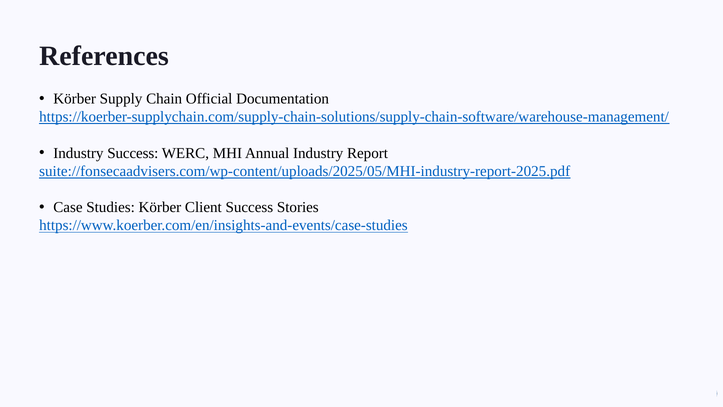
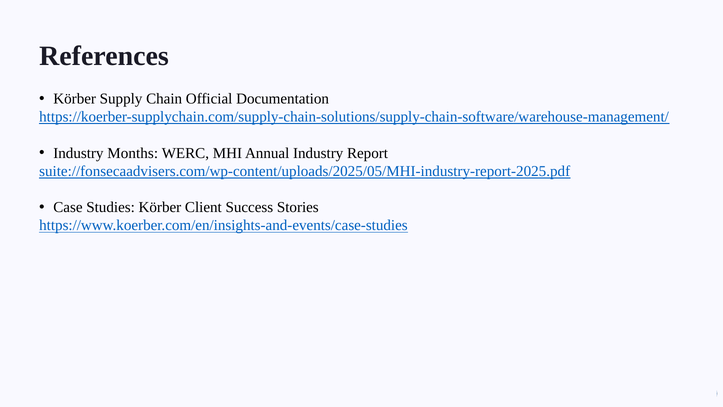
Industry Success: Success -> Months (133, 153)
